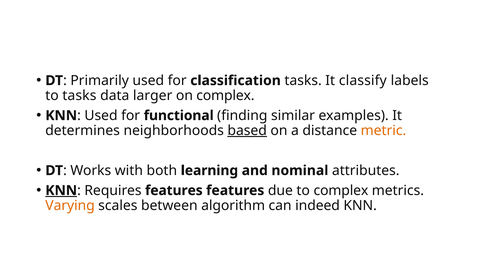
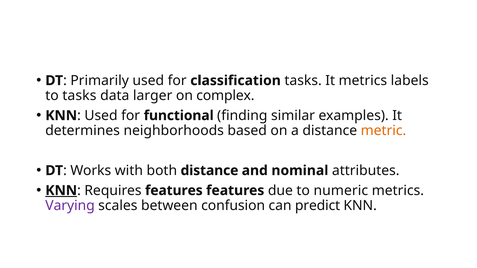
It classify: classify -> metrics (363, 81)
based underline: present -> none (247, 131)
both learning: learning -> distance (209, 171)
to complex: complex -> numeric (341, 191)
Varying colour: orange -> purple (70, 206)
algorithm: algorithm -> confusion (233, 206)
indeed: indeed -> predict (318, 206)
